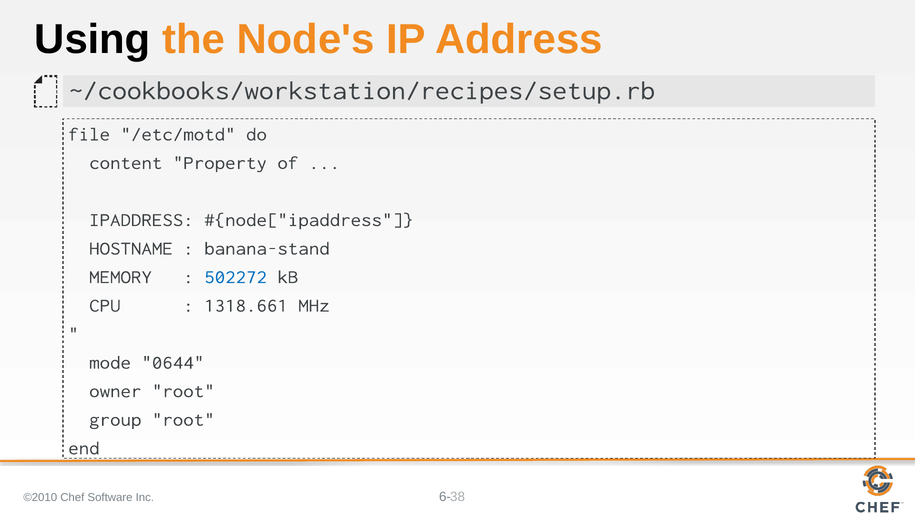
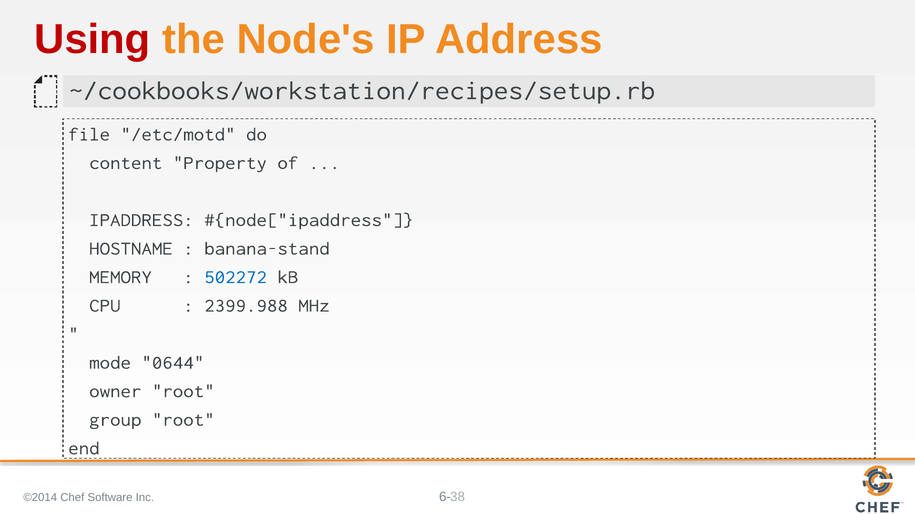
Using colour: black -> red (92, 40)
1318.661: 1318.661 -> 2399.988 (246, 306)
©2010: ©2010 -> ©2014 (40, 498)
